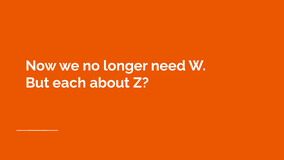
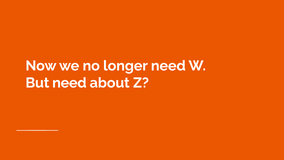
But each: each -> need (69, 83)
